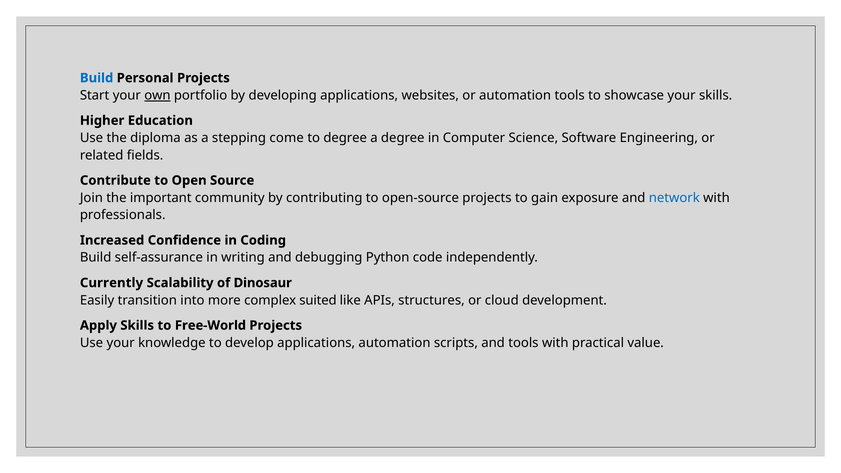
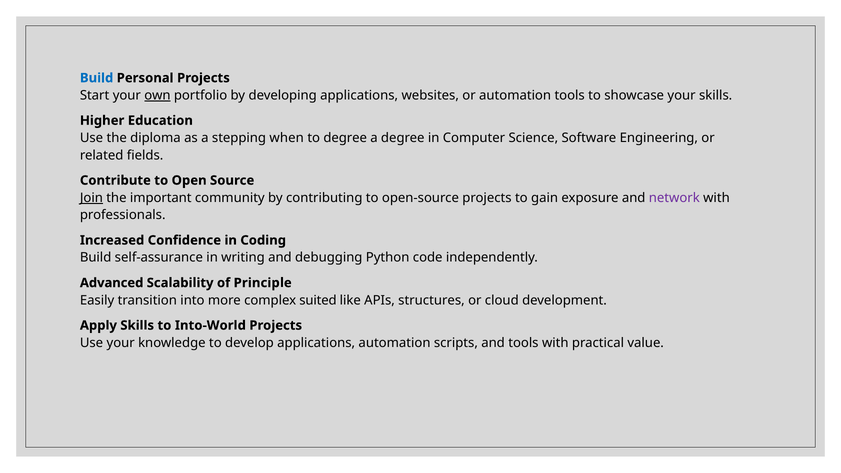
come: come -> when (287, 138)
Join underline: none -> present (91, 198)
network colour: blue -> purple (674, 198)
Currently: Currently -> Advanced (112, 283)
Dinosaur: Dinosaur -> Principle (263, 283)
Free-World: Free-World -> Into-World (210, 325)
